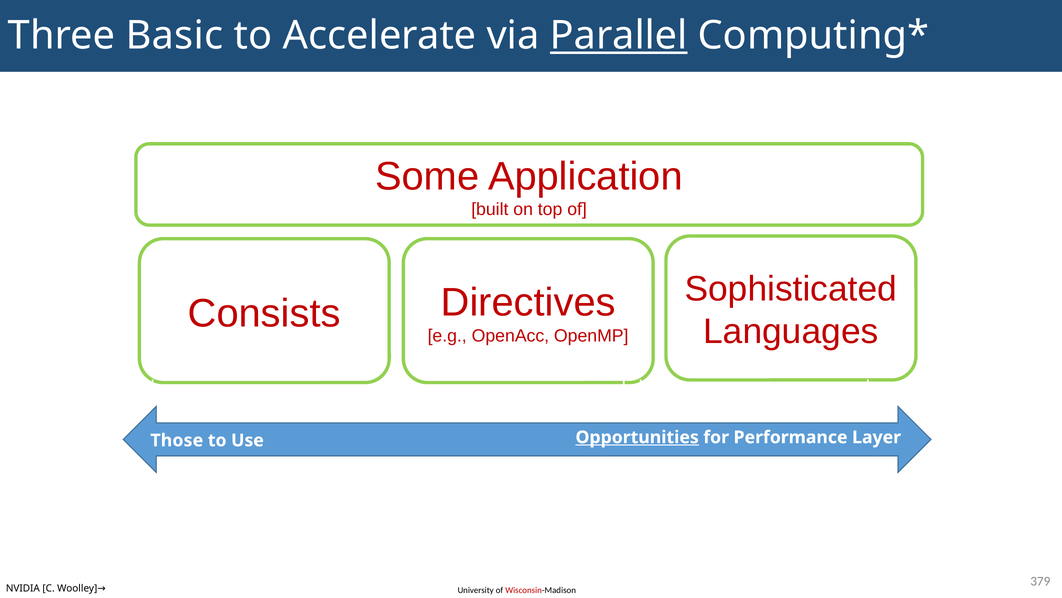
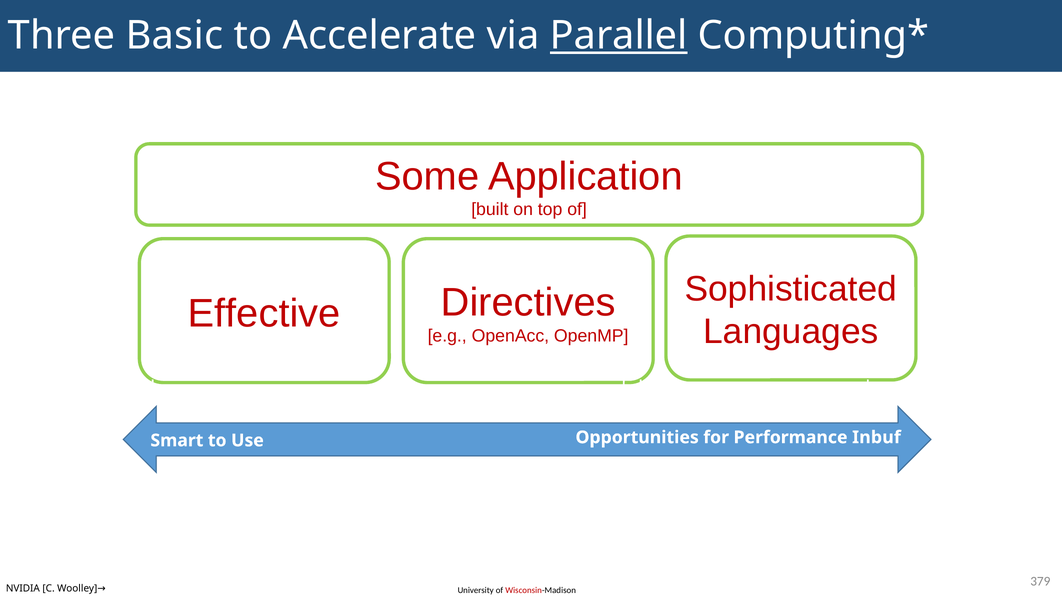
Consists: Consists -> Effective (264, 313)
Those: Those -> Smart (177, 440)
Opportunities underline: present -> none (637, 437)
Layer: Layer -> Inbuf (876, 437)
